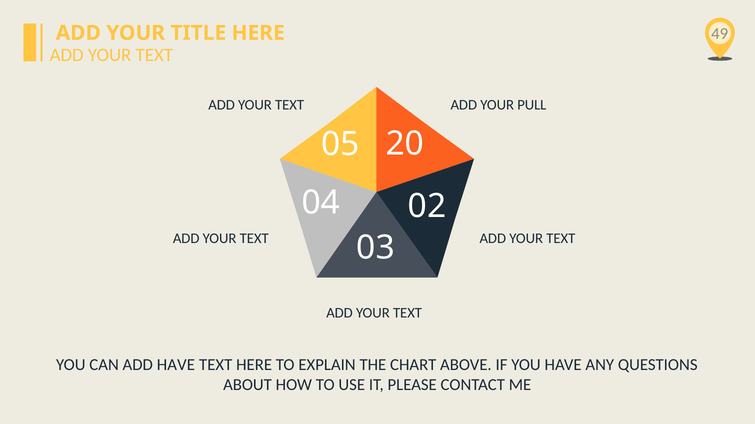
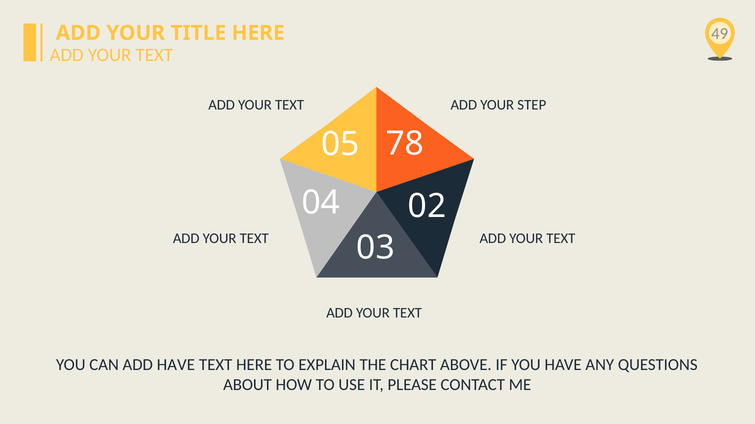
PULL: PULL -> STEP (532, 105)
20: 20 -> 78 (405, 144)
